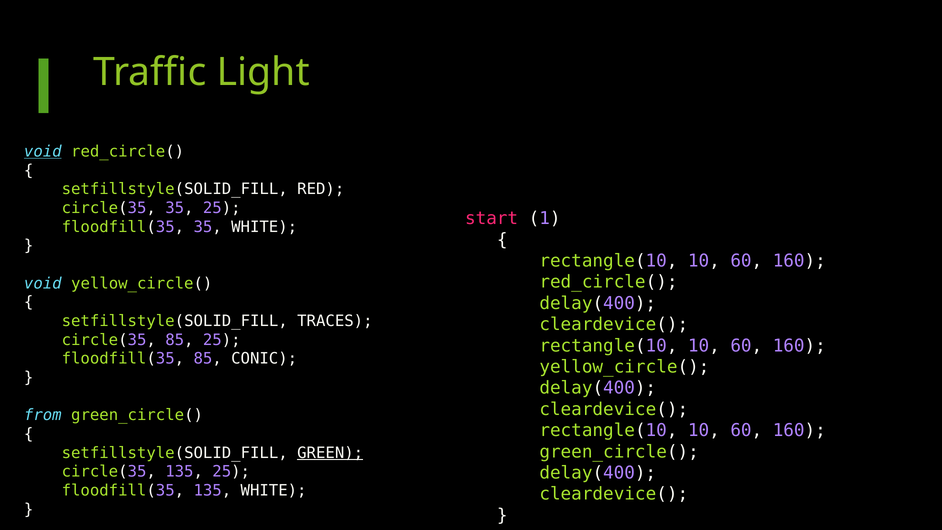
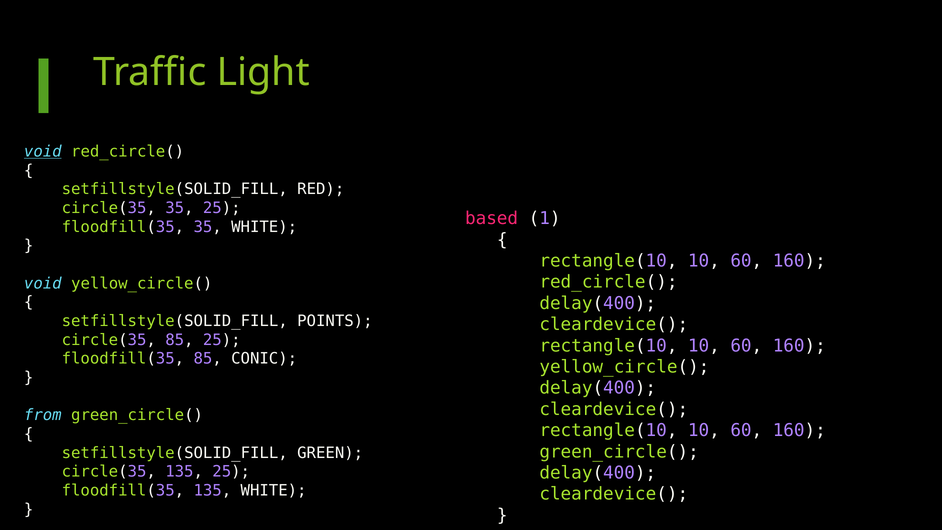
start: start -> based (492, 218)
TRACES: TRACES -> POINTS (335, 321)
GREEN underline: present -> none (330, 453)
